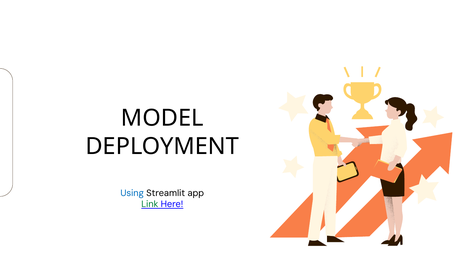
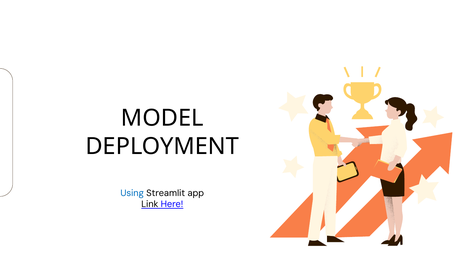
Link colour: green -> black (150, 205)
